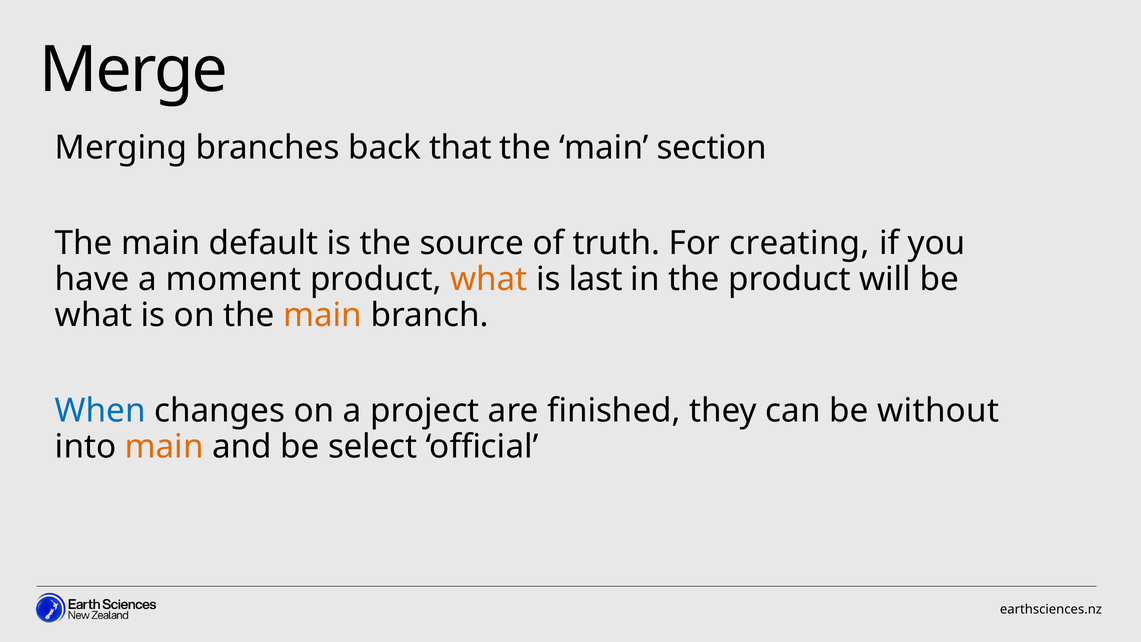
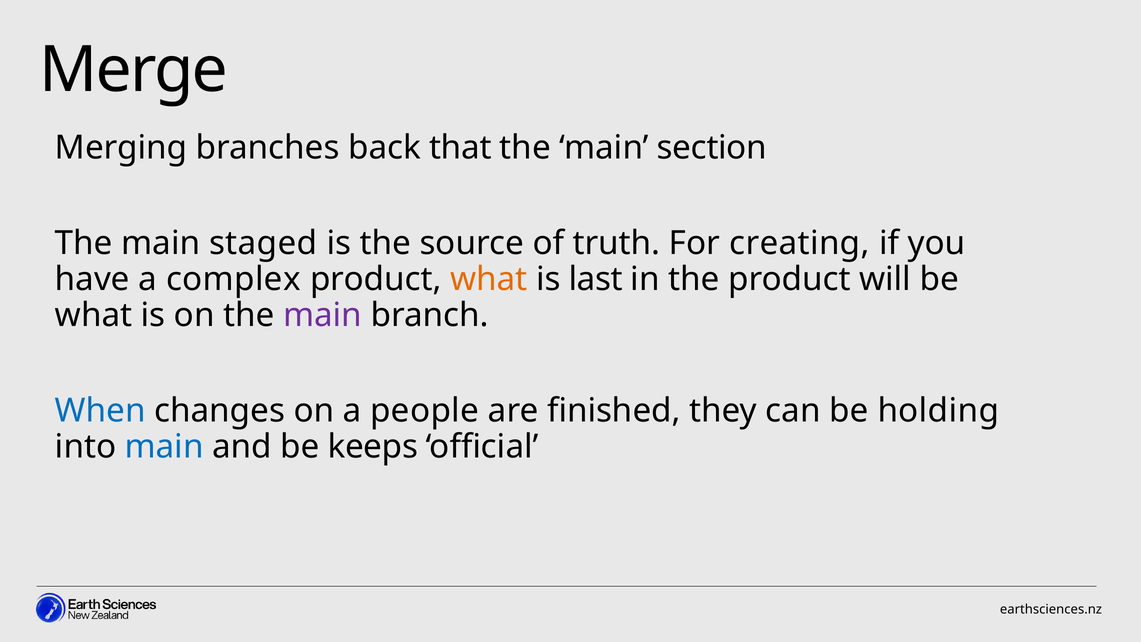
default: default -> staged (263, 243)
moment: moment -> complex (233, 279)
main colour: orange -> purple (323, 315)
project: project -> people (425, 411)
without: without -> holding (938, 411)
main colour: orange -> blue (164, 447)
select: select -> keeps (373, 447)
